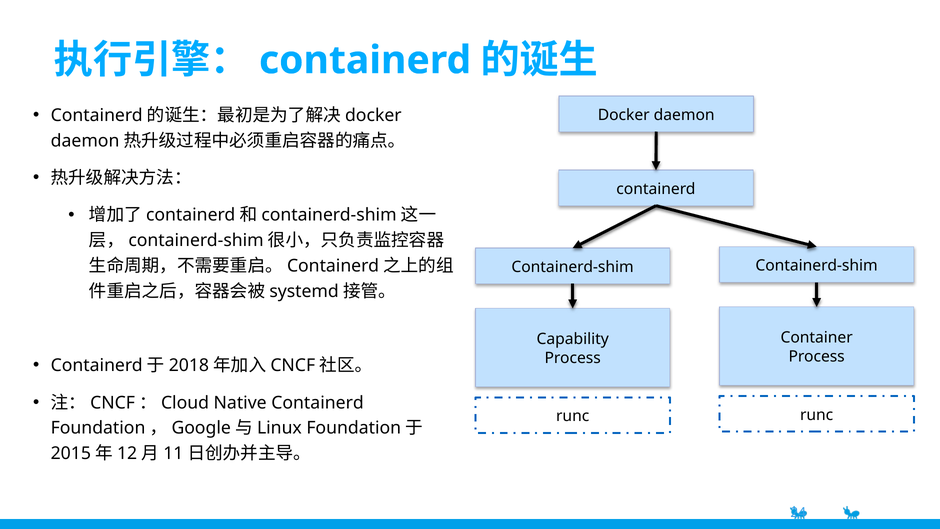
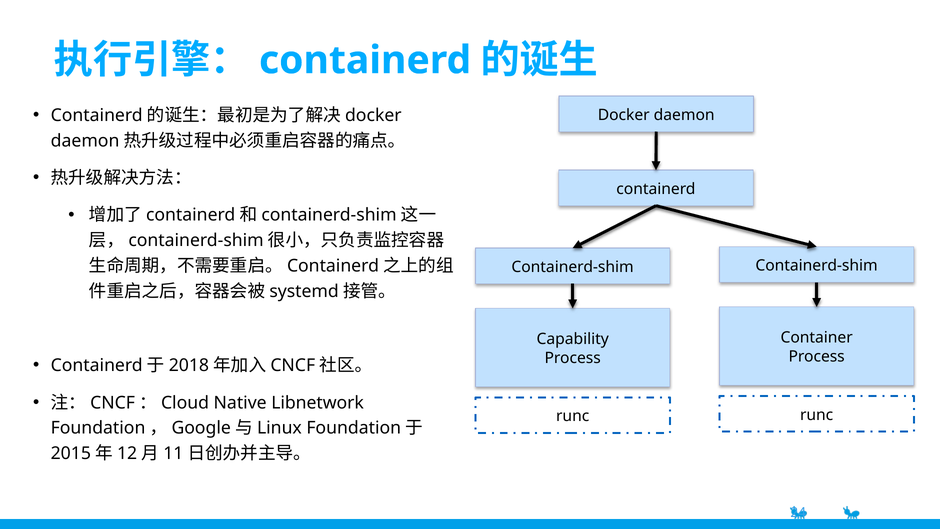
Native Containerd: Containerd -> Libnetwork (318, 402)
